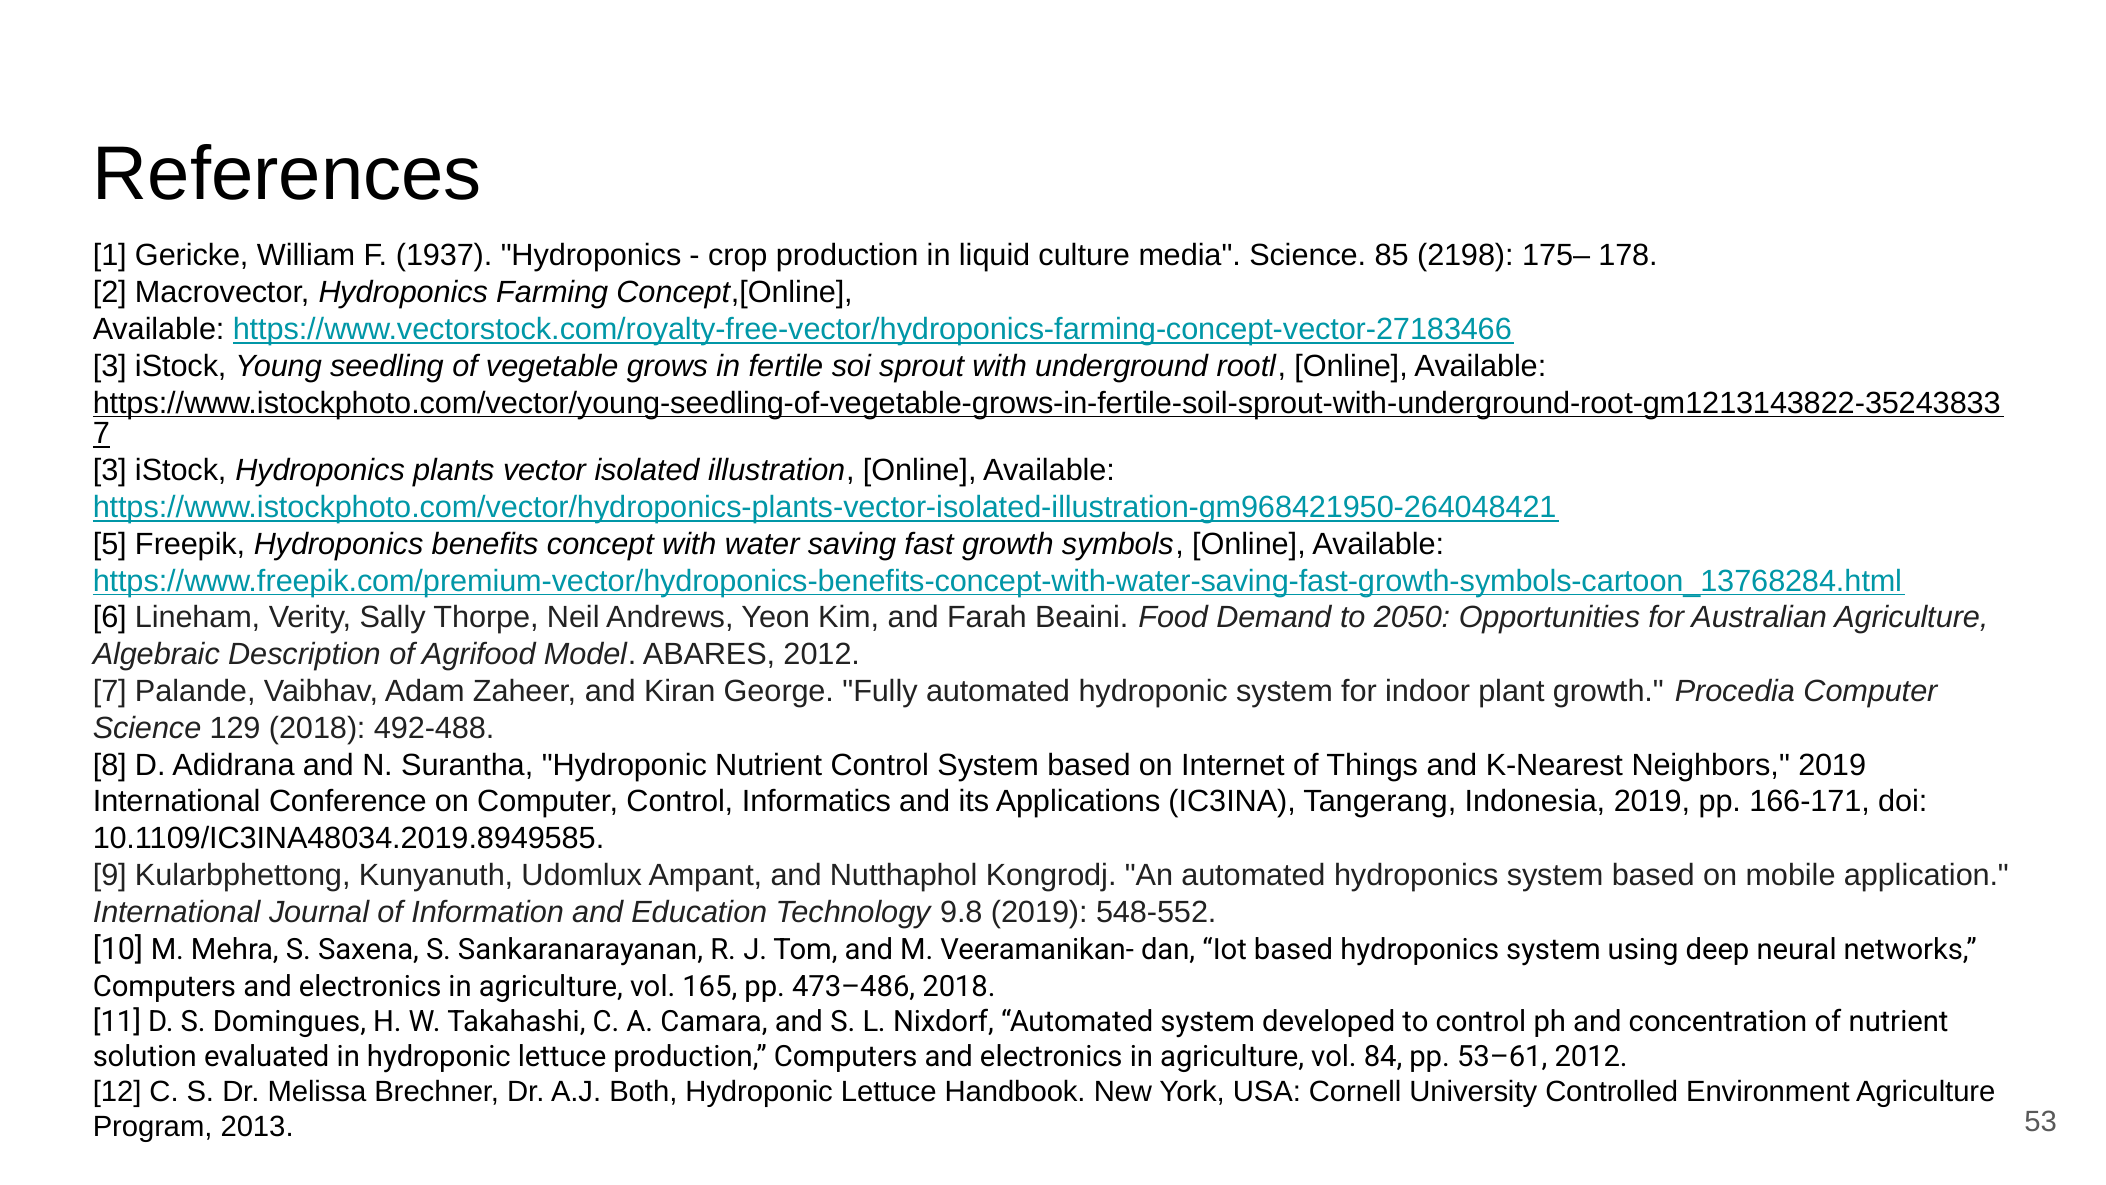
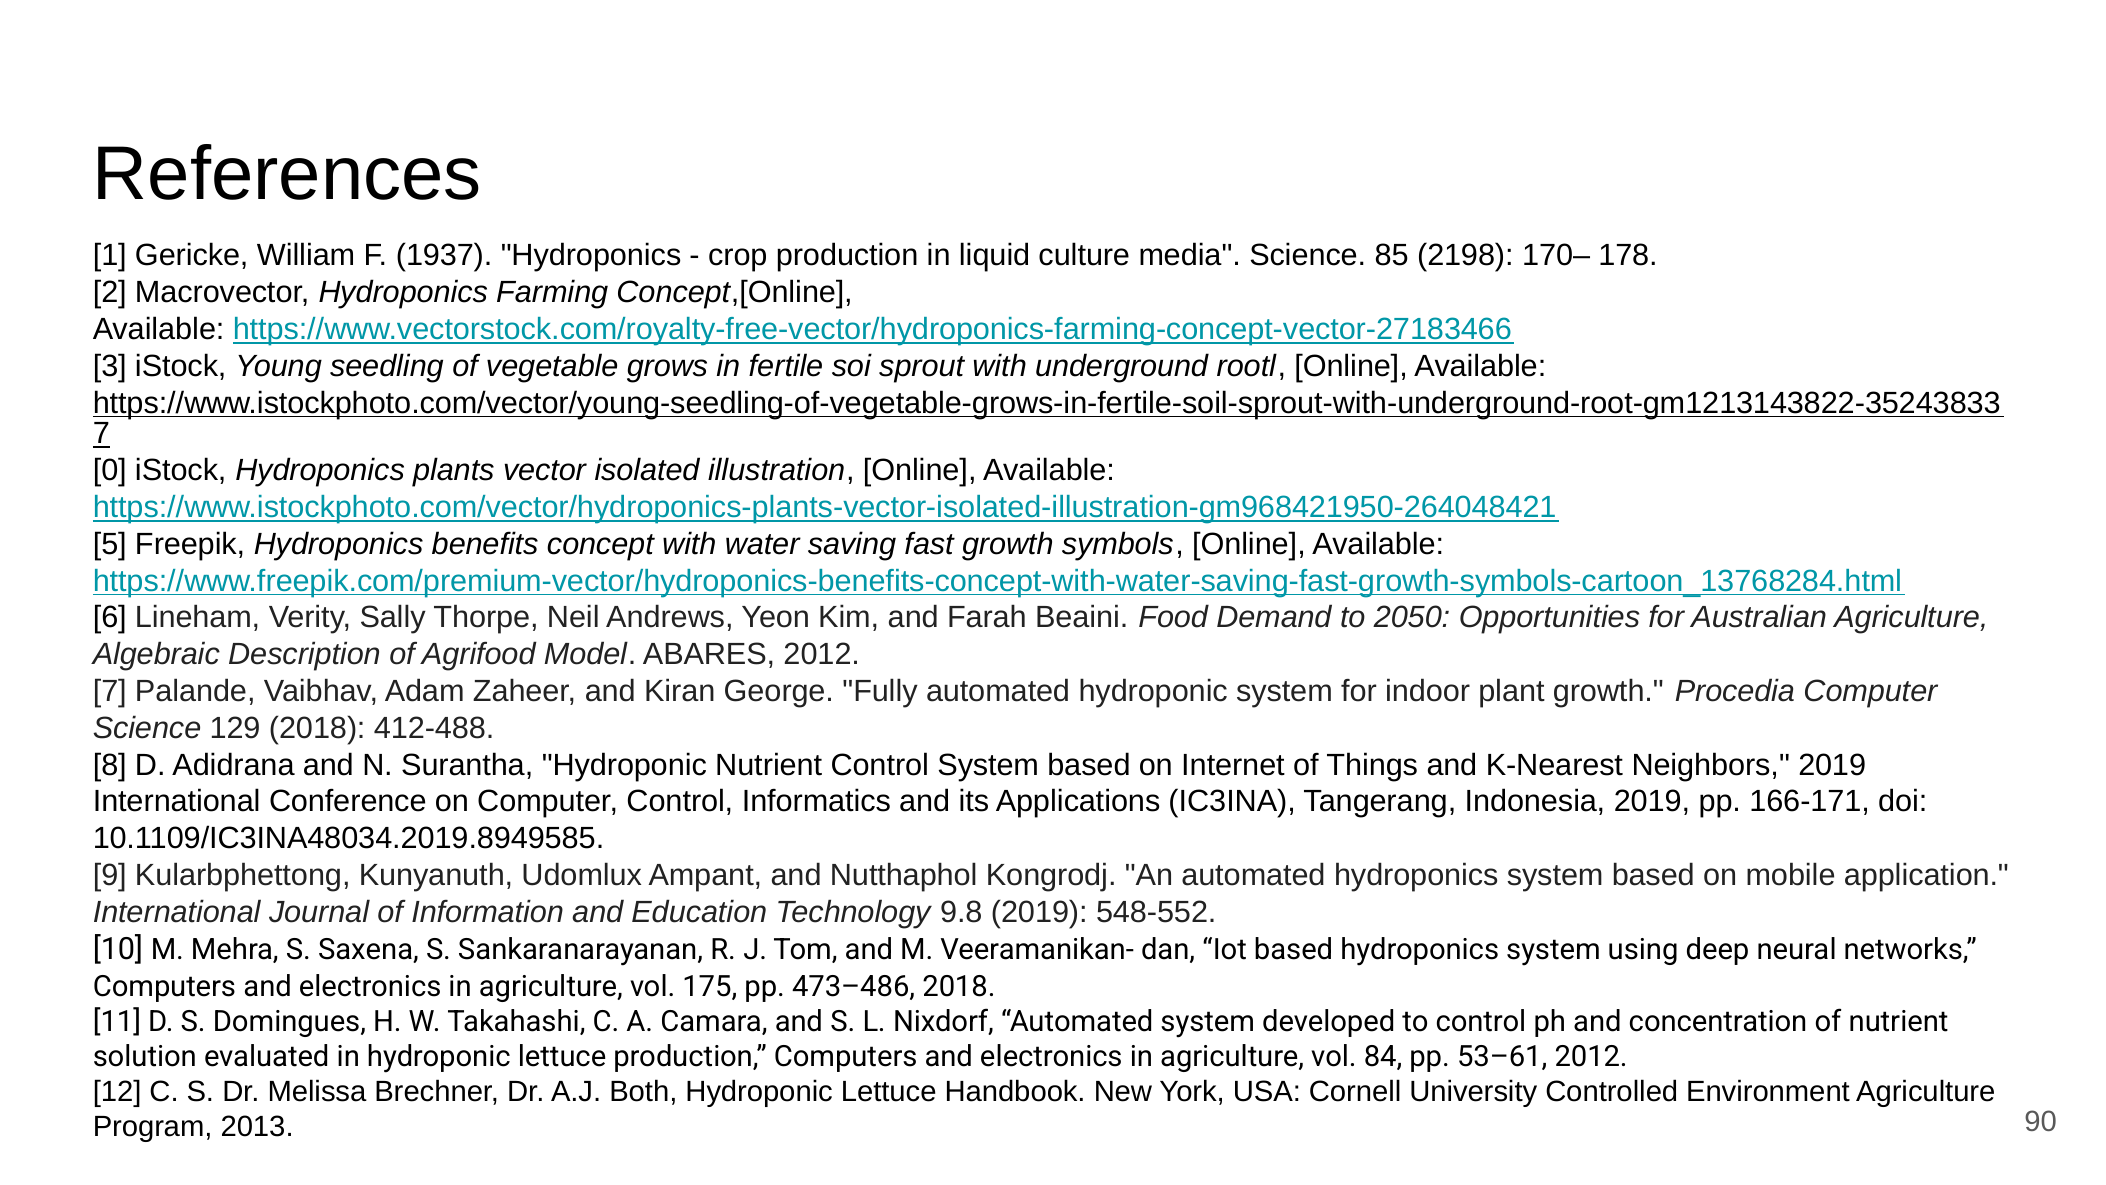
175–: 175– -> 170– (1556, 256)
3: 3 -> 0 (110, 470)
492-488: 492-488 -> 412-488 (434, 728)
165: 165 -> 175 (710, 986)
53: 53 -> 90 (2041, 1121)
